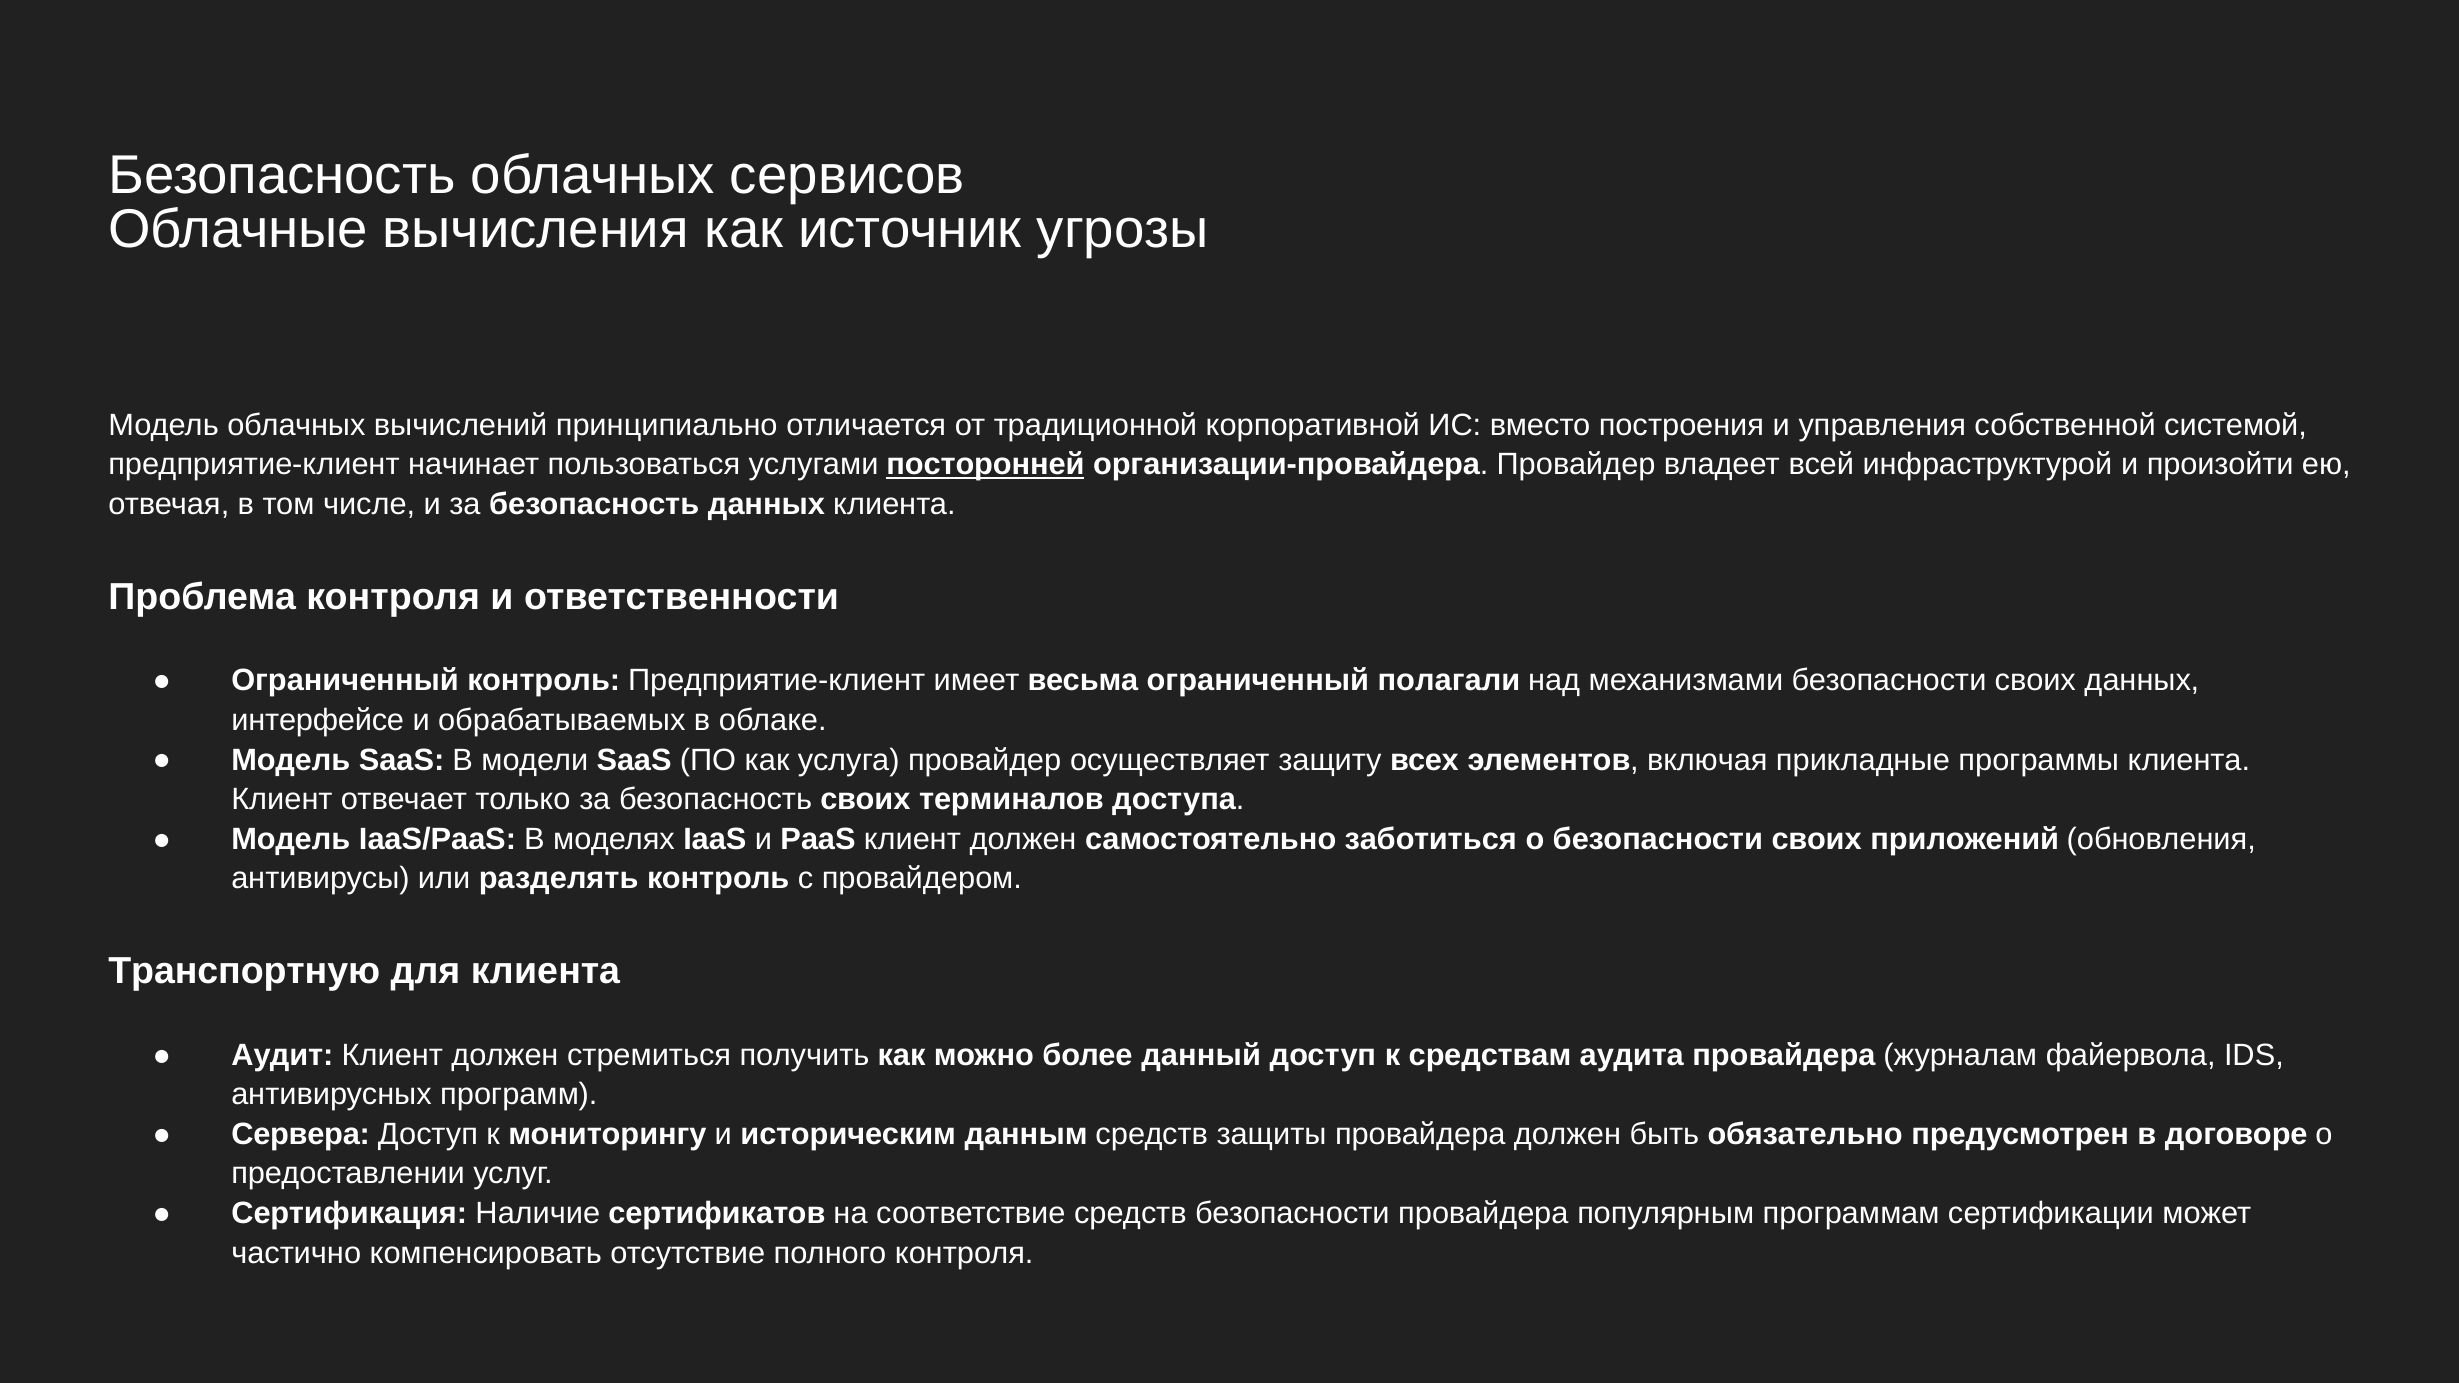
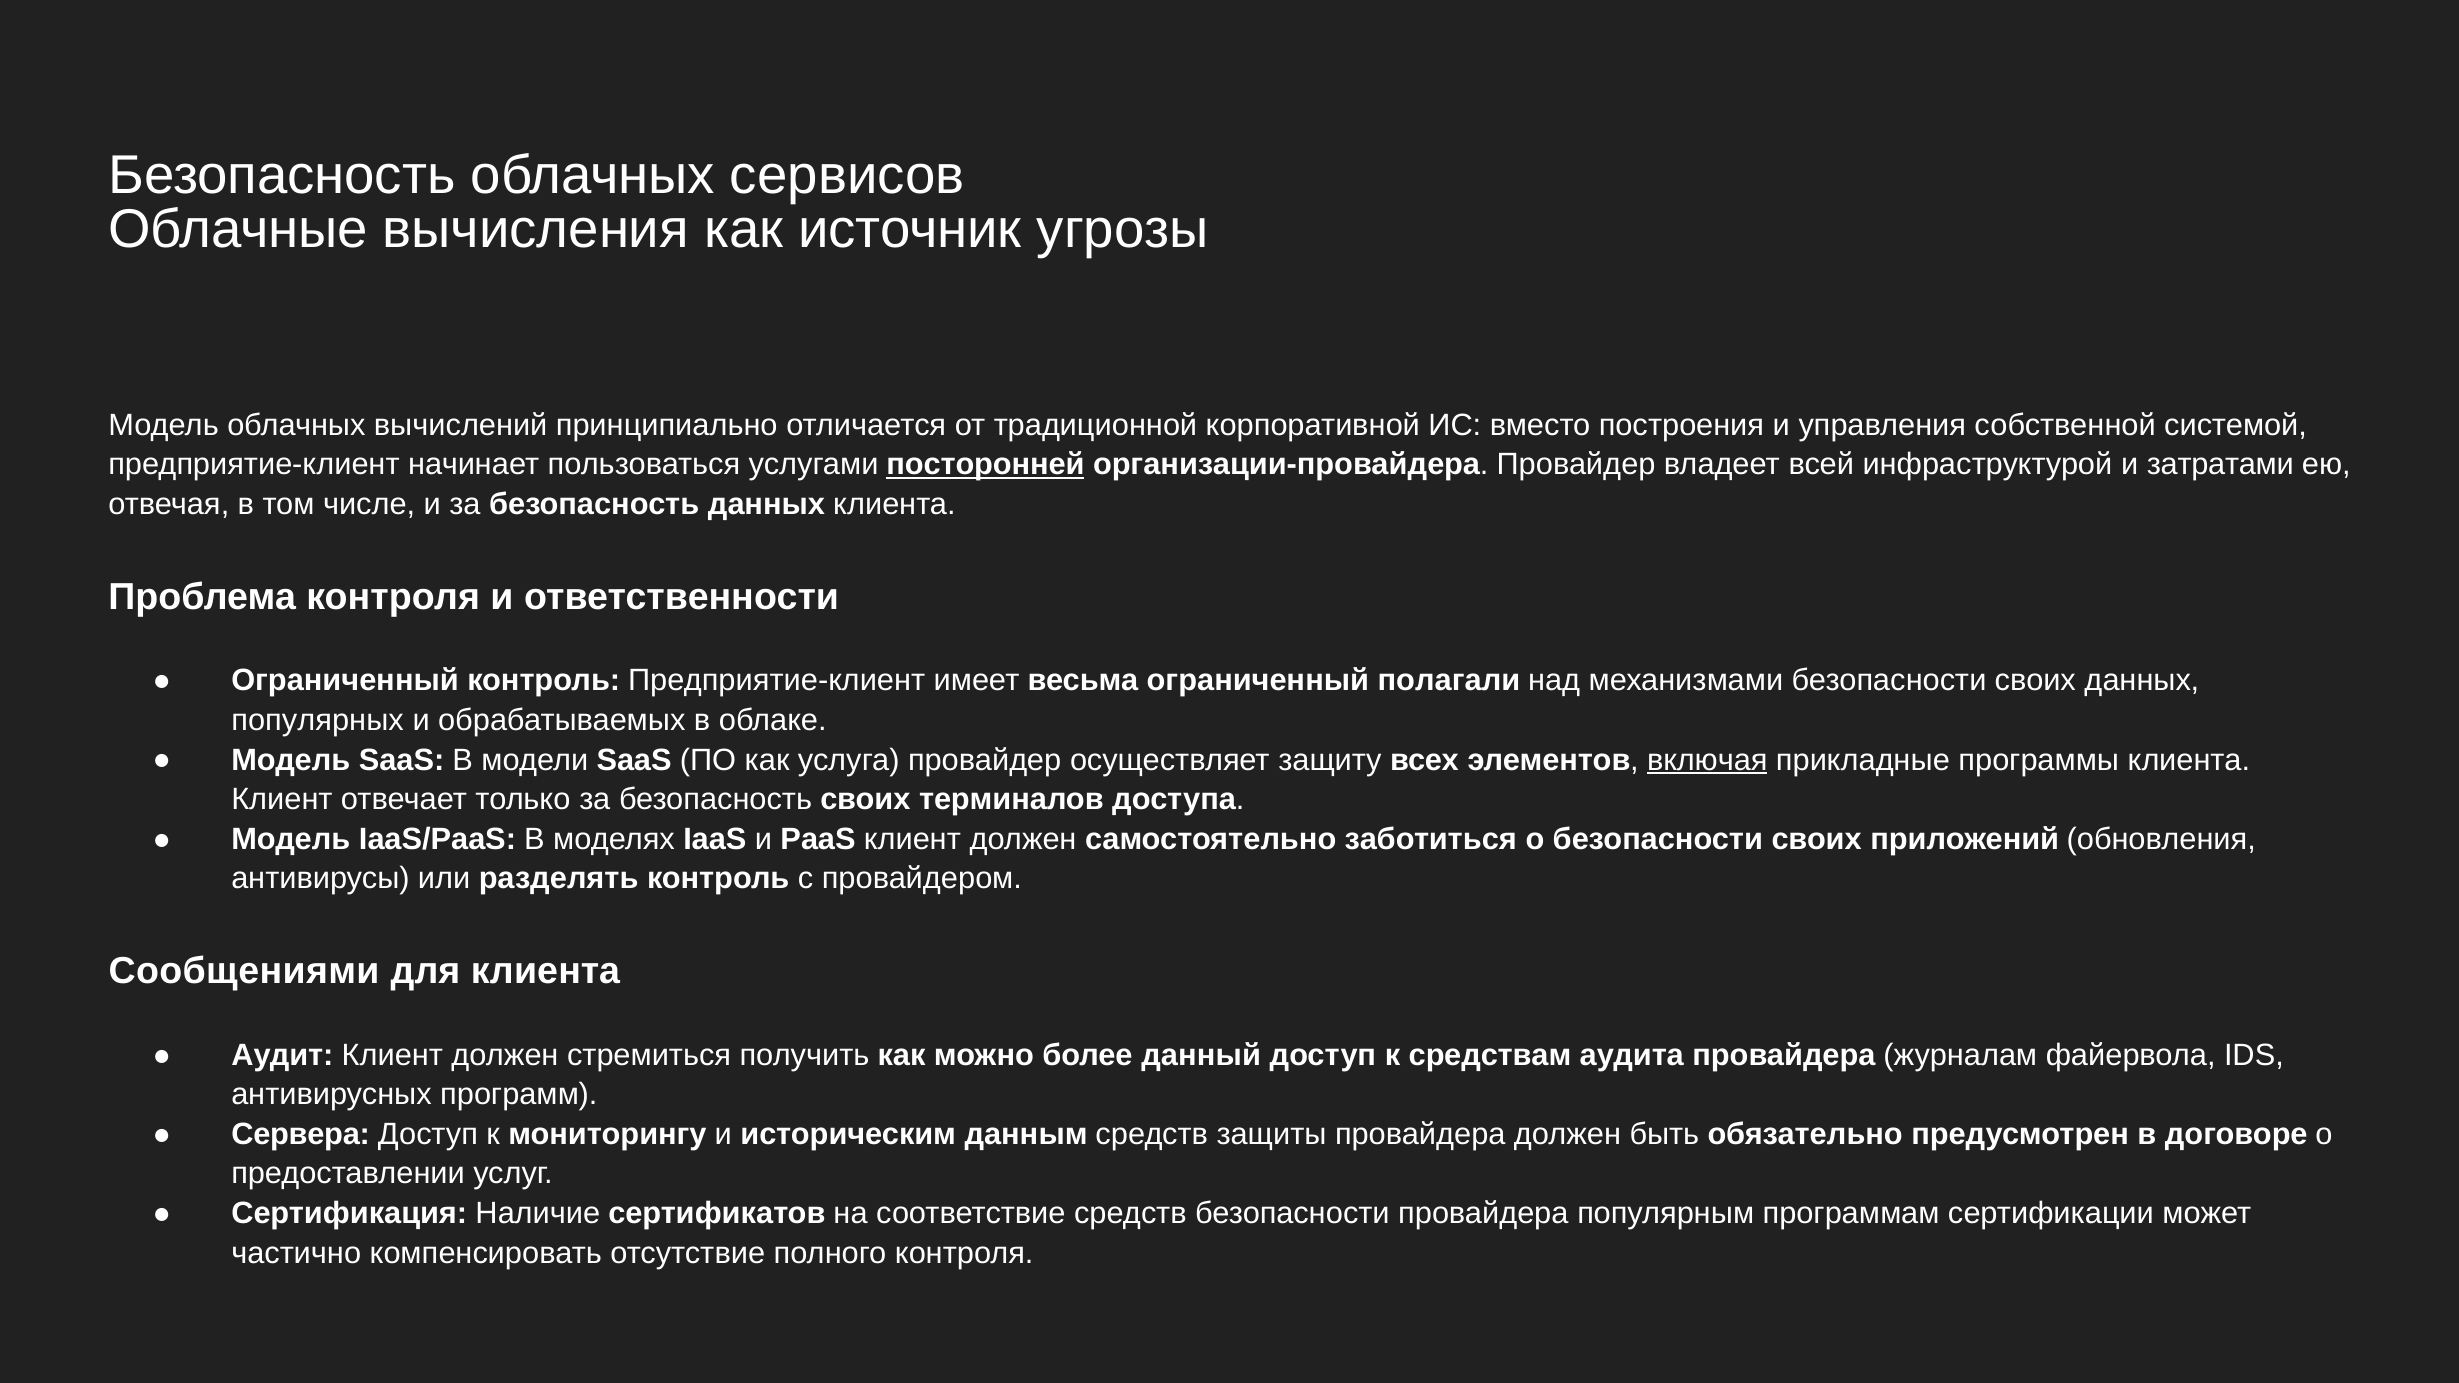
произойти: произойти -> затратами (2220, 465)
интерфейсе: интерфейсе -> популярных (318, 720)
включая underline: none -> present (1707, 760)
Транспортную: Транспортную -> Сообщениями (244, 971)
